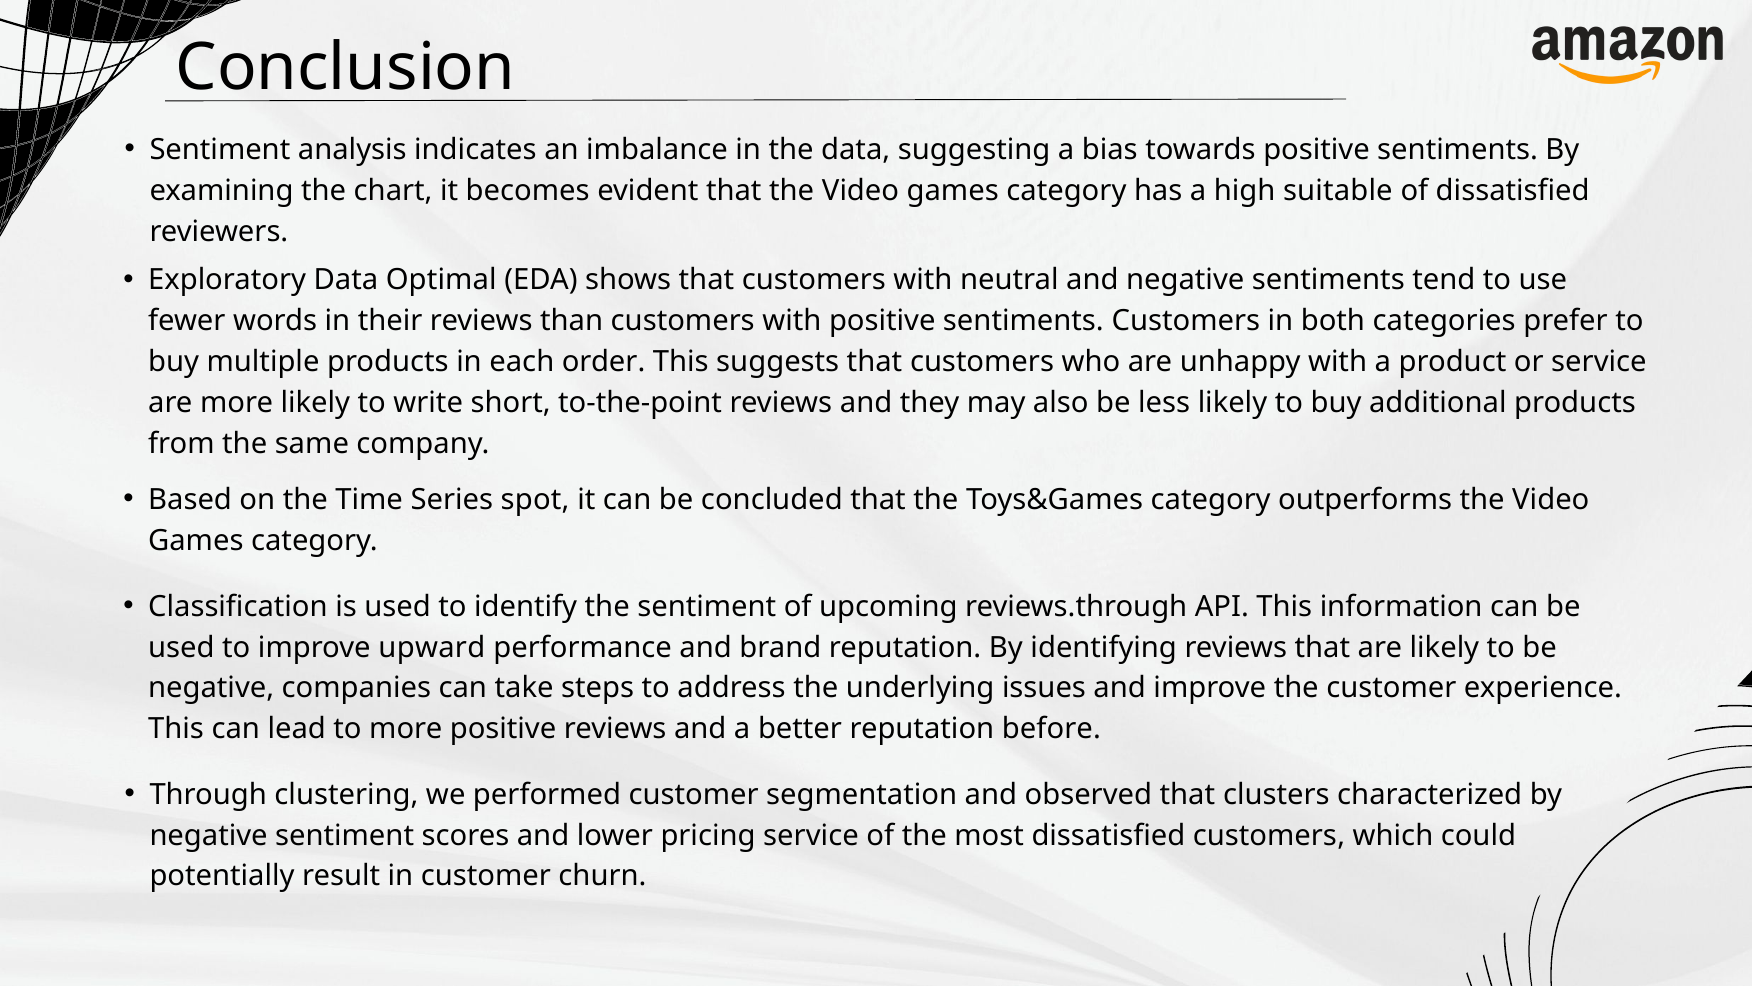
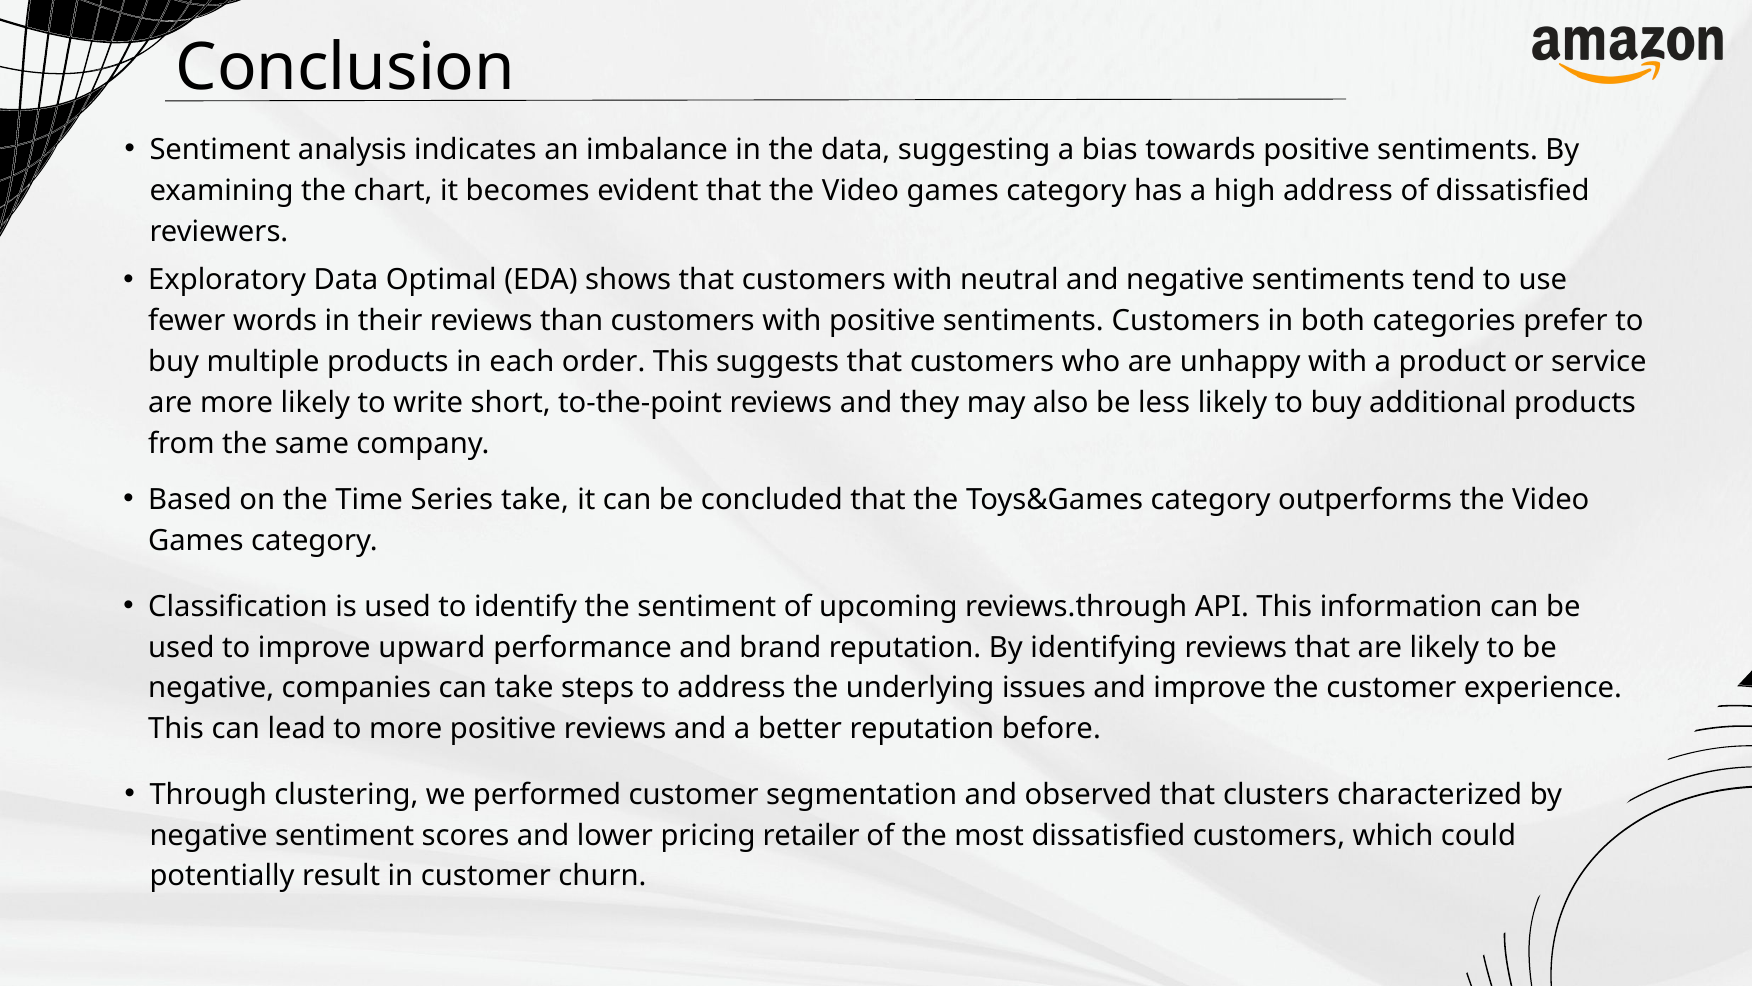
high suitable: suitable -> address (1338, 191)
Series spot: spot -> take (535, 500)
pricing service: service -> retailer (811, 835)
